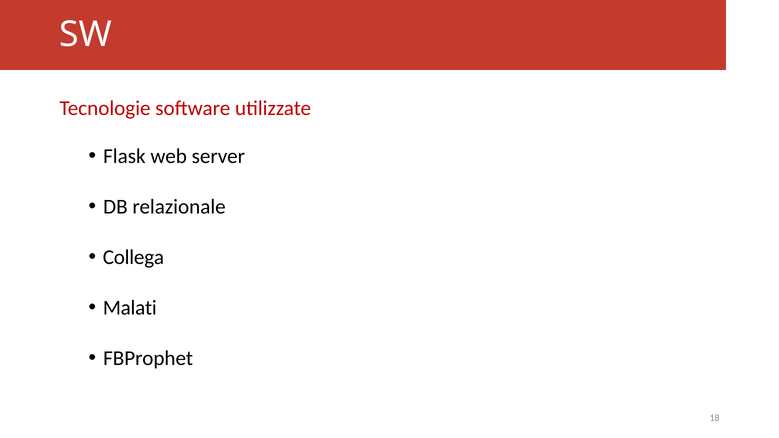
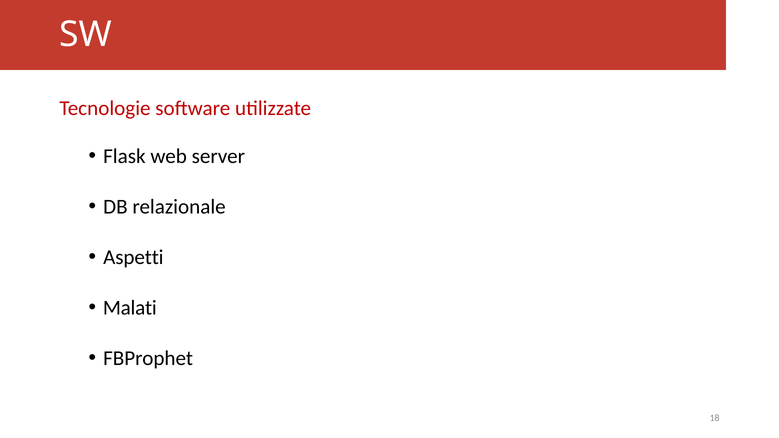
Collega: Collega -> Aspetti (133, 257)
